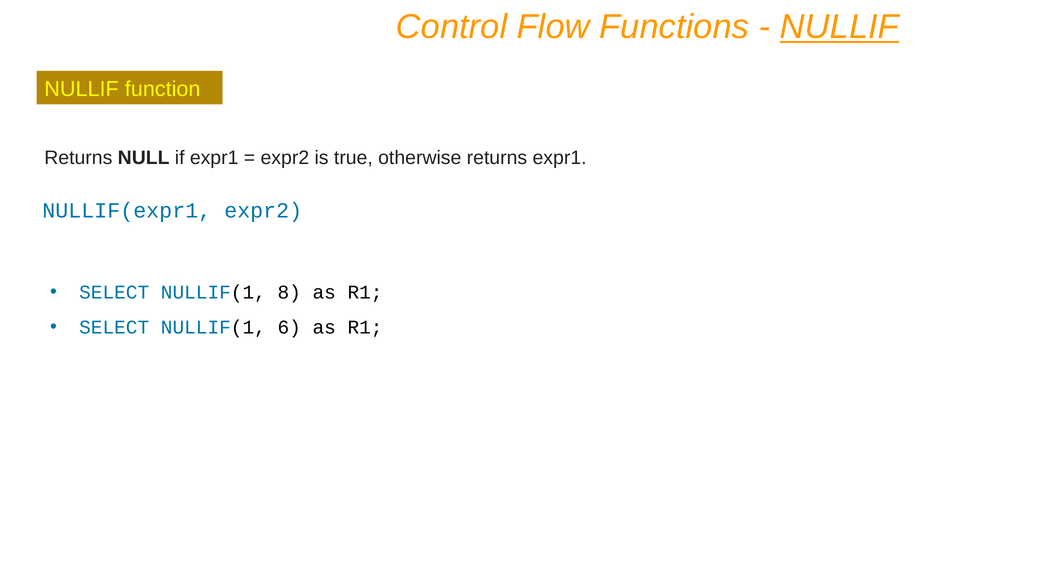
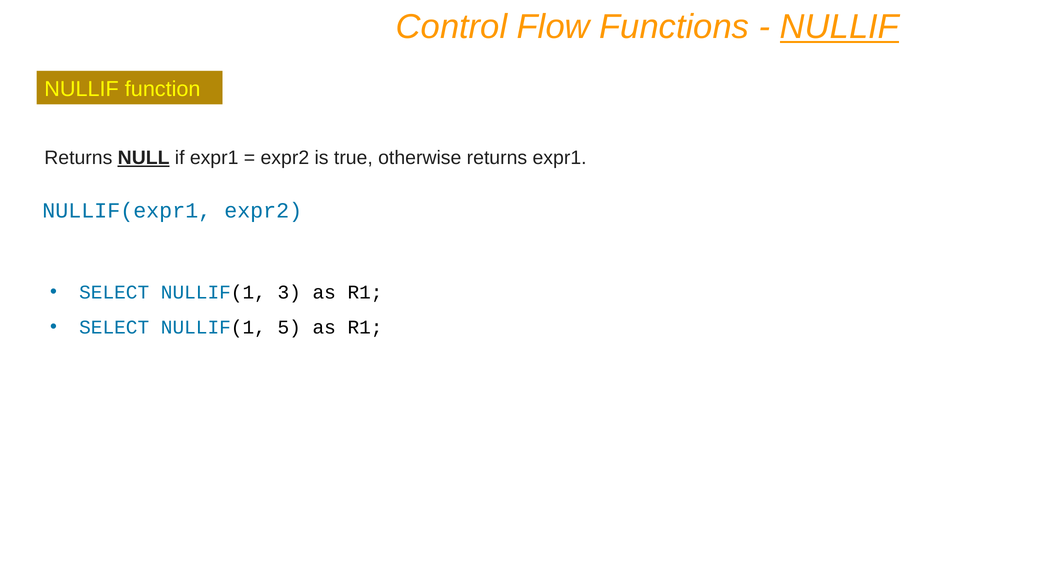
NULL underline: none -> present (144, 158)
8: 8 -> 3 (289, 292)
6: 6 -> 5 (289, 327)
